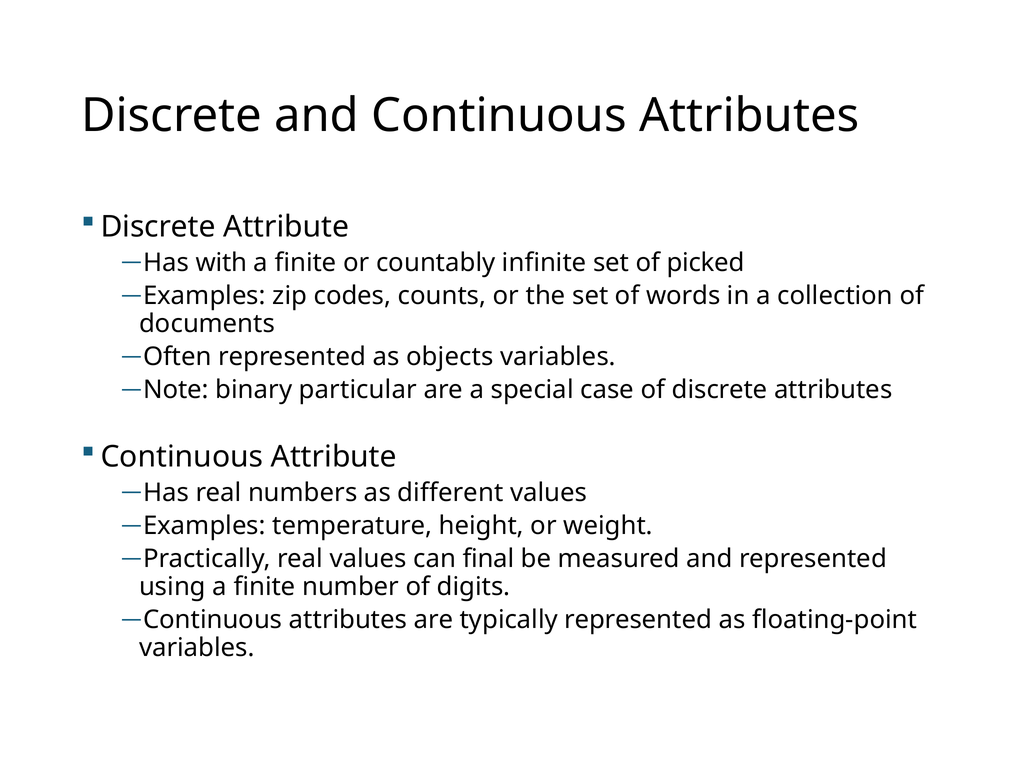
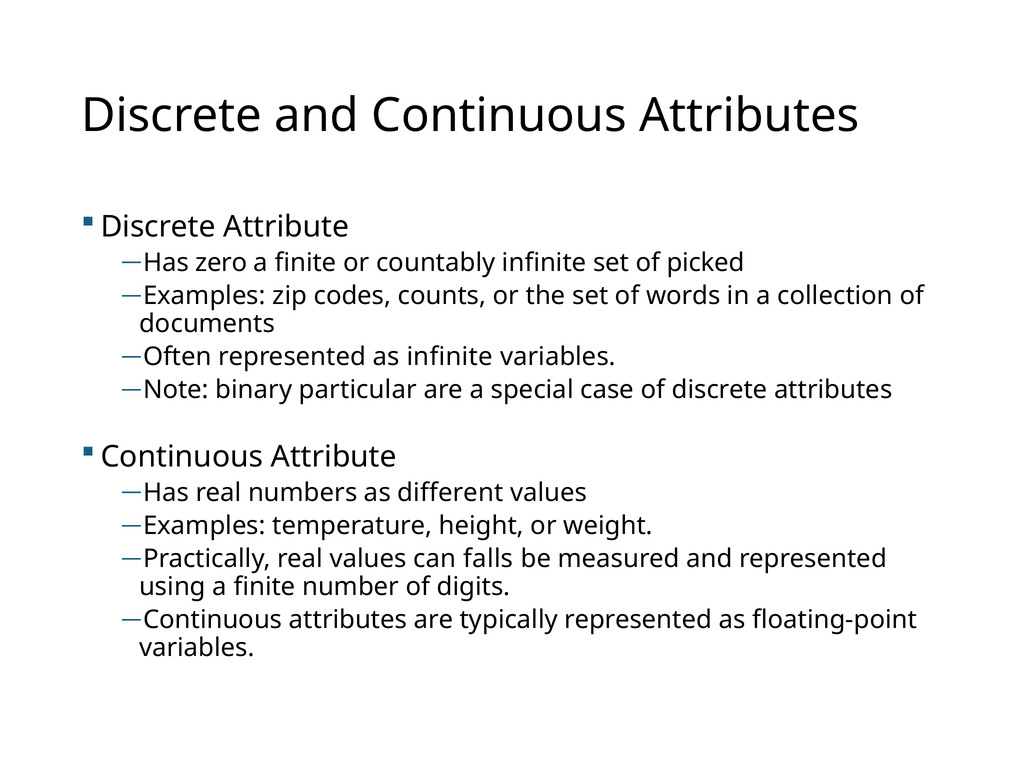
with: with -> zero (221, 263)
as objects: objects -> infinite (450, 357)
final: final -> falls (488, 559)
